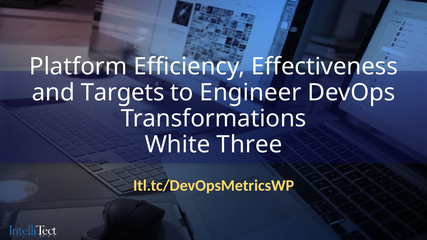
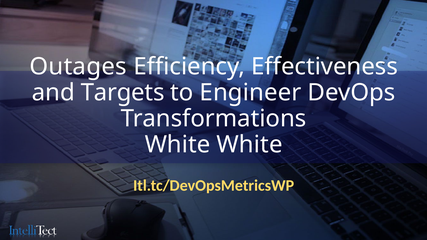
Platform: Platform -> Outages (78, 67)
White Three: Three -> White (250, 145)
